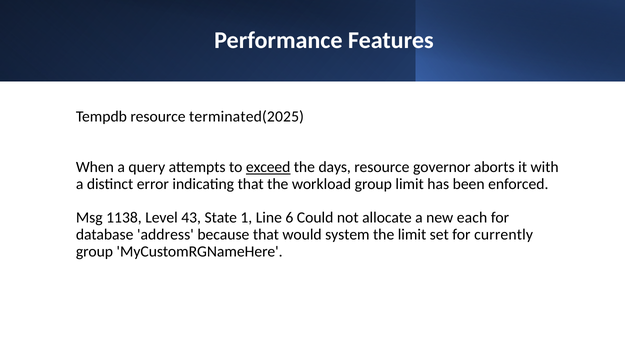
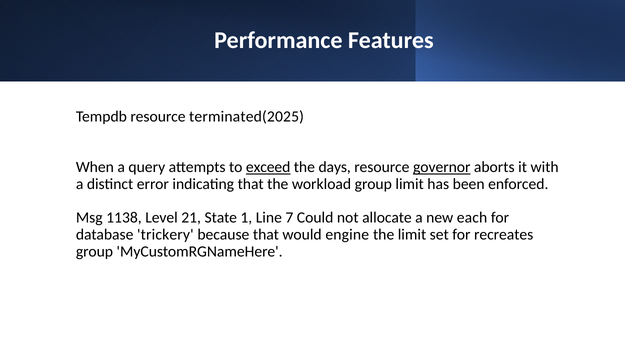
governor underline: none -> present (442, 167)
43: 43 -> 21 (191, 218)
6: 6 -> 7 (289, 218)
address: address -> trickery (165, 235)
system: system -> engine (347, 235)
currently: currently -> recreates (504, 235)
